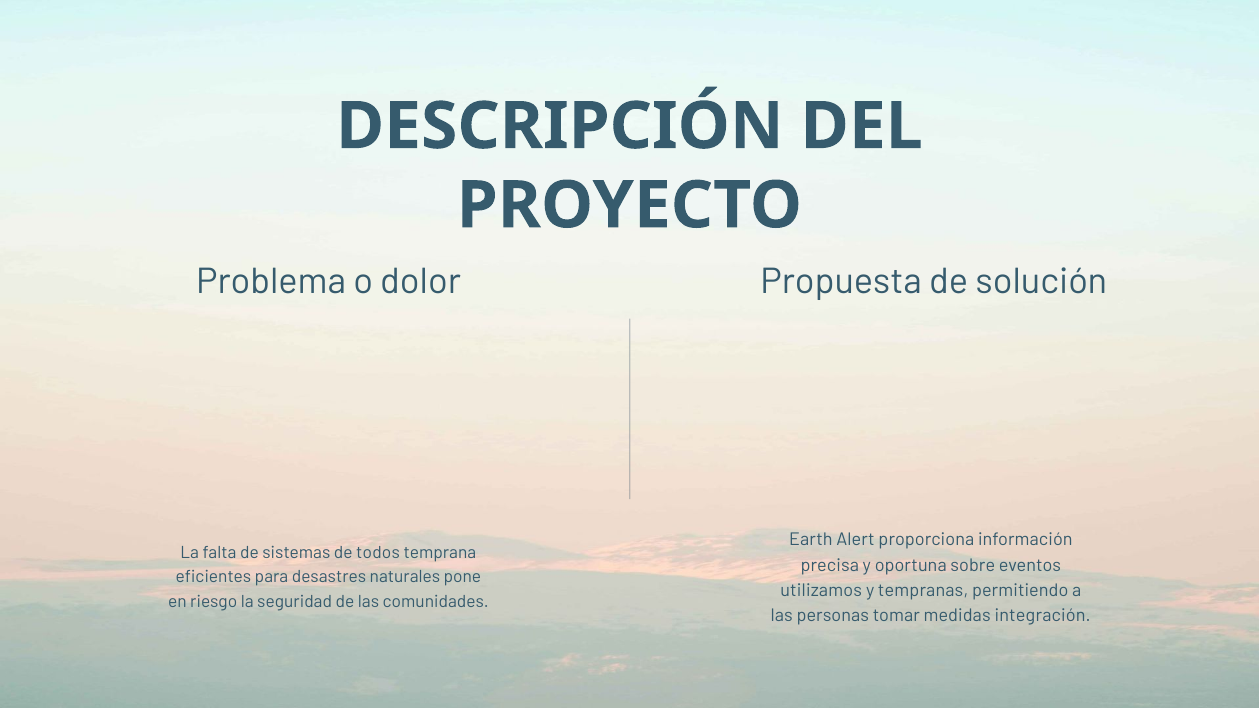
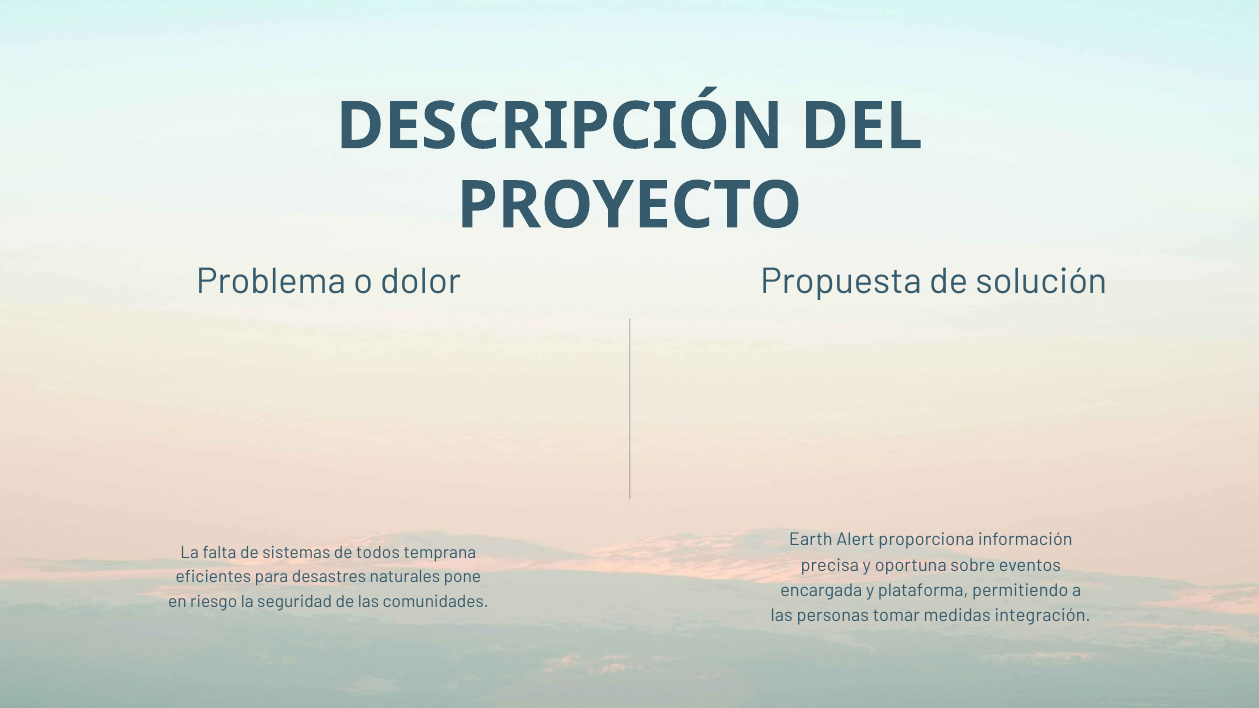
utilizamos: utilizamos -> encargada (821, 590)
tempranas: tempranas -> plataforma (923, 590)
